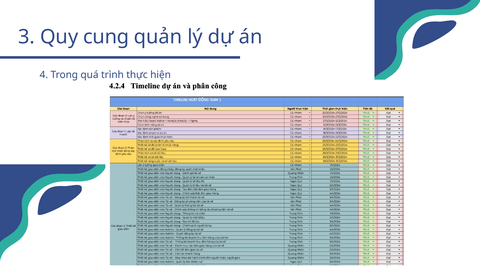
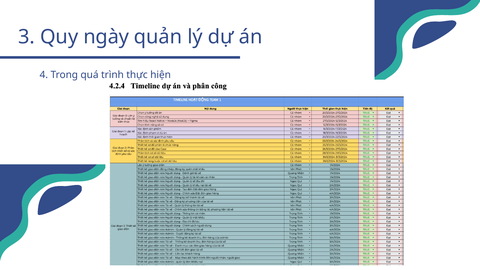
cung: cung -> ngày (106, 37)
